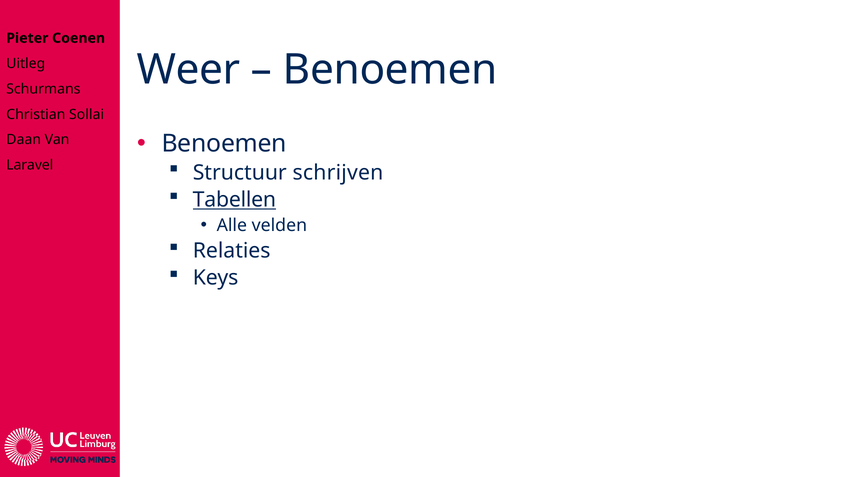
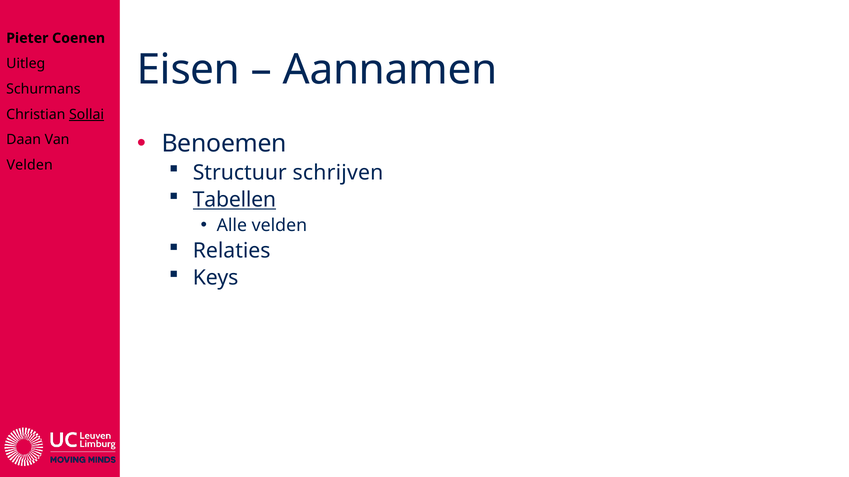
Weer: Weer -> Eisen (188, 70)
Benoemen: Benoemen -> Aannamen (390, 70)
Sollai underline: none -> present (87, 115)
Laravel: Laravel -> Velden (30, 165)
